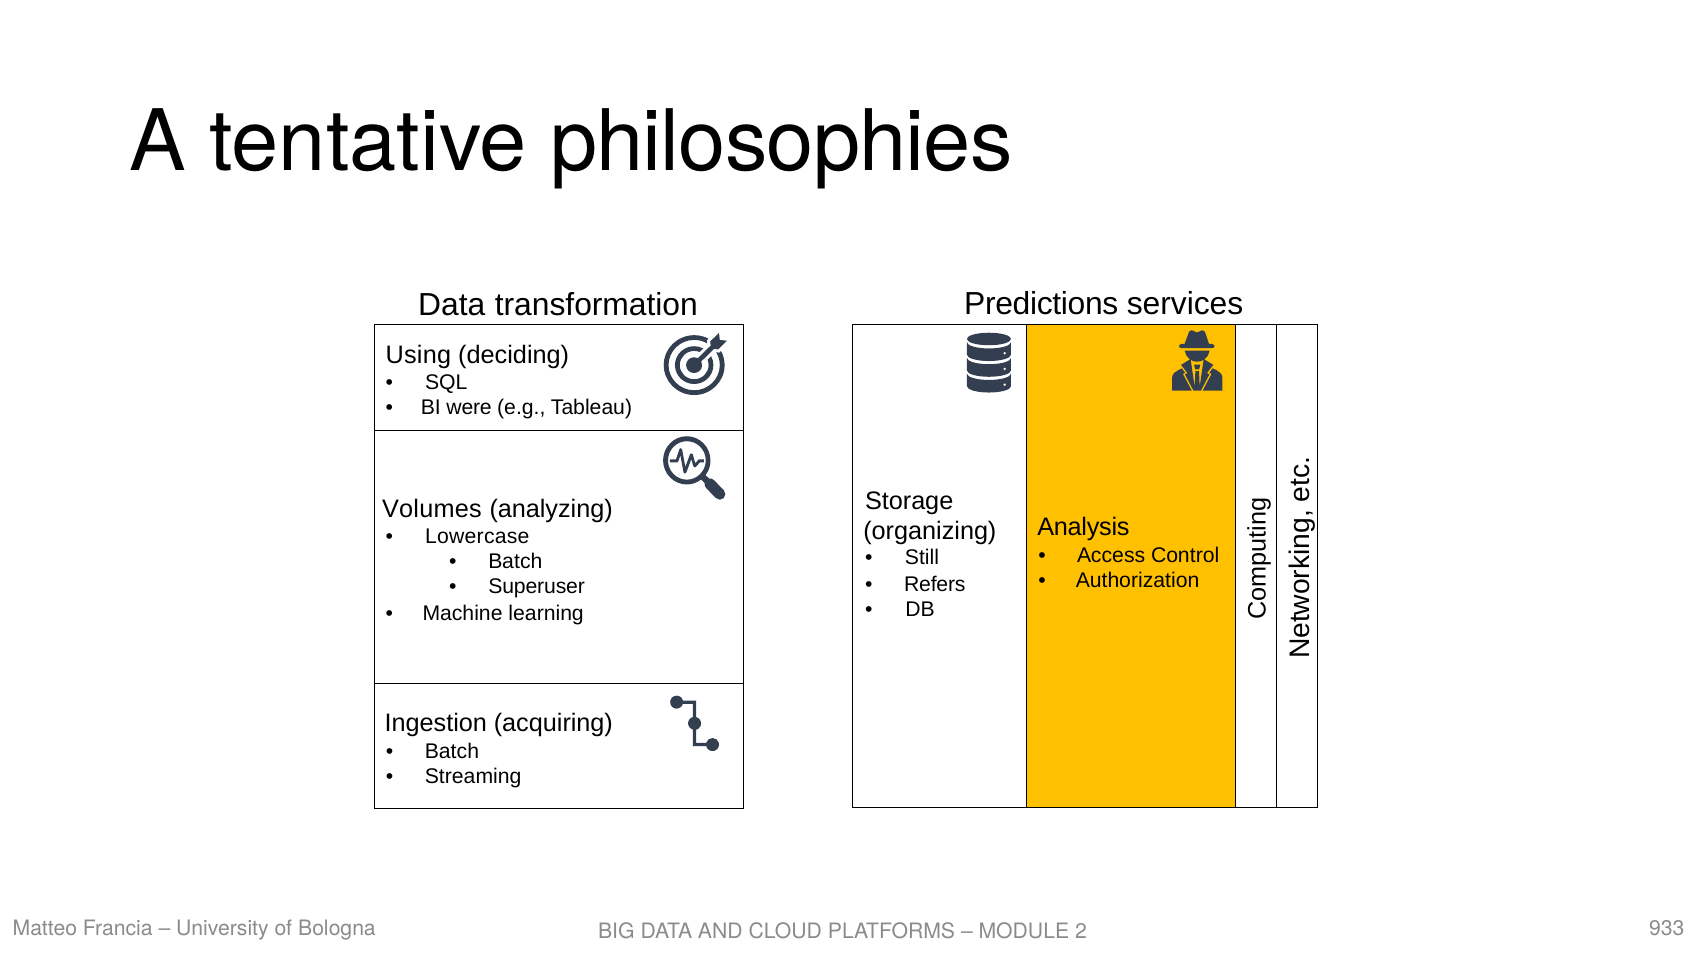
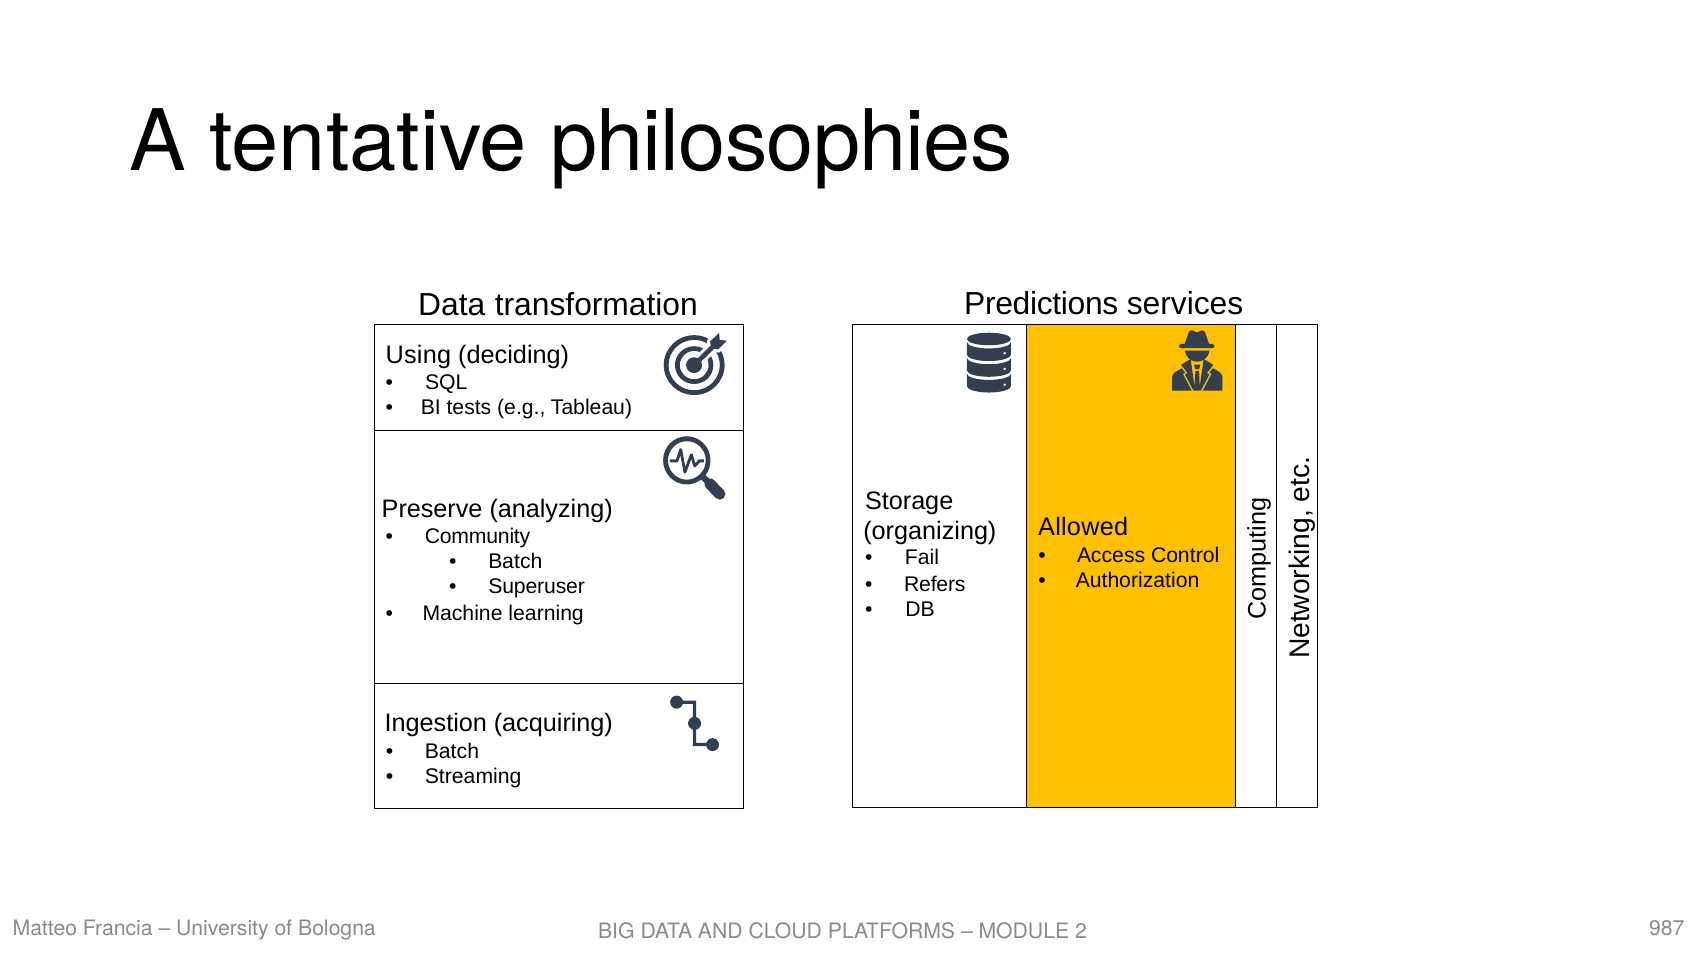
were: were -> tests (469, 408)
Volumes: Volumes -> Preserve (432, 508)
Analysis: Analysis -> Allowed (1083, 527)
Lowercase: Lowercase -> Community (478, 536)
Still: Still -> Fail (922, 558)
933: 933 -> 987 (1667, 928)
